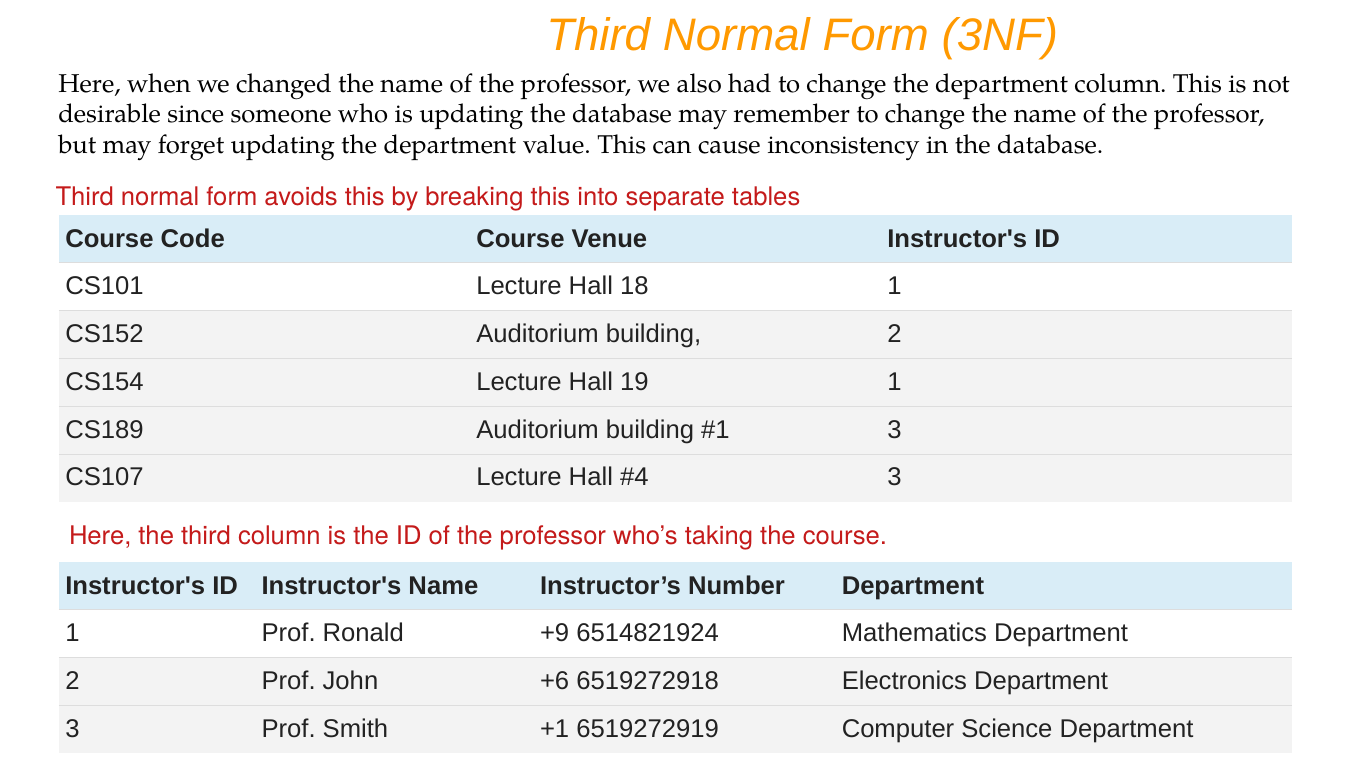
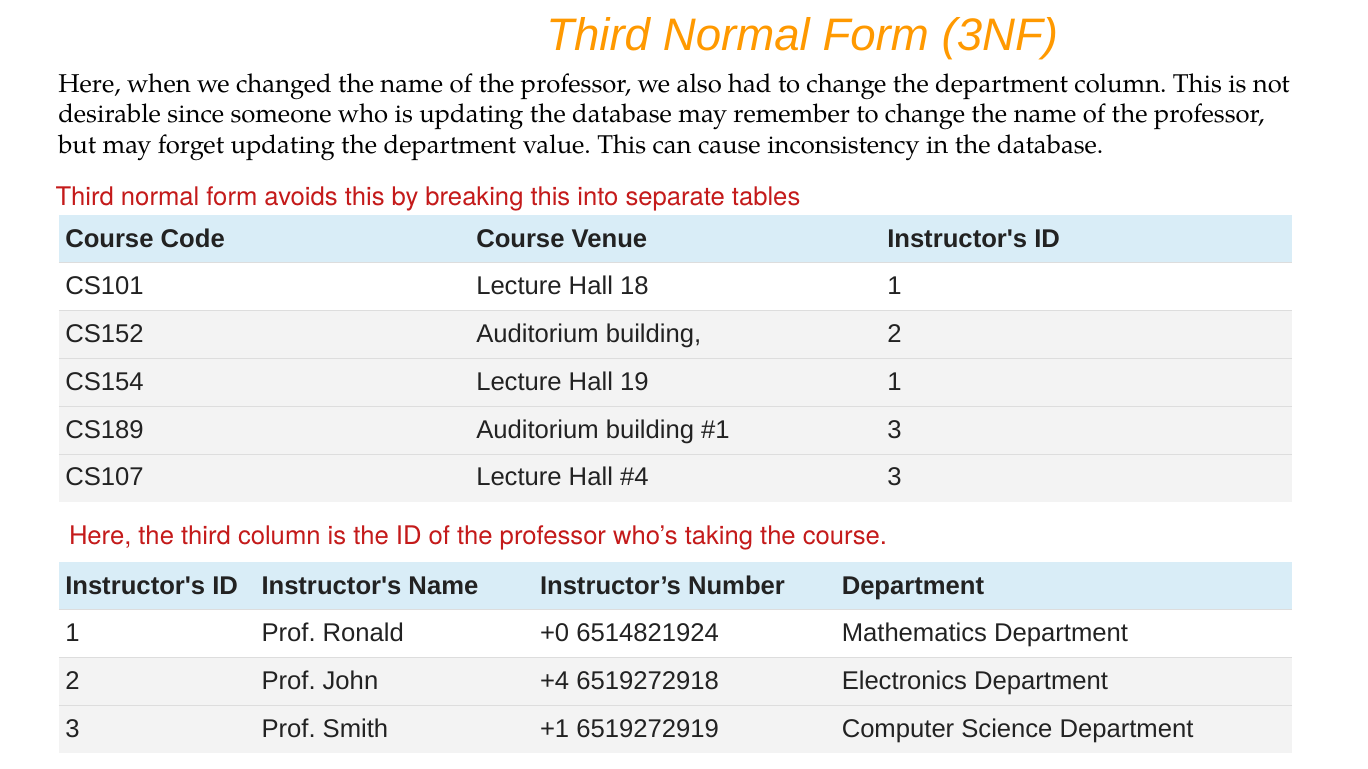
+9: +9 -> +0 (555, 634)
+6: +6 -> +4 (555, 682)
